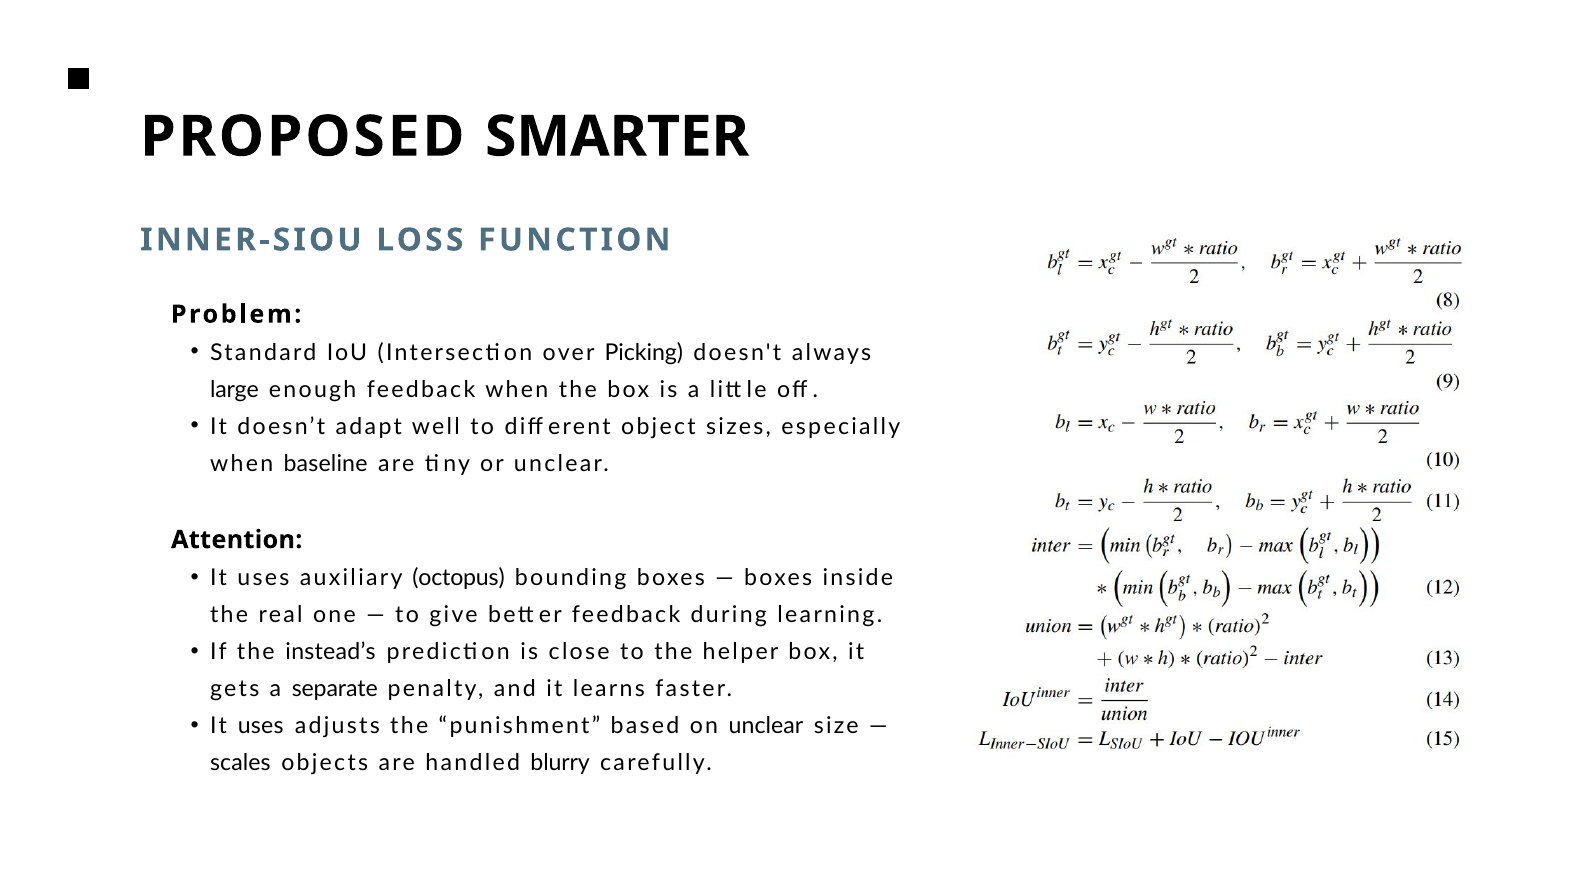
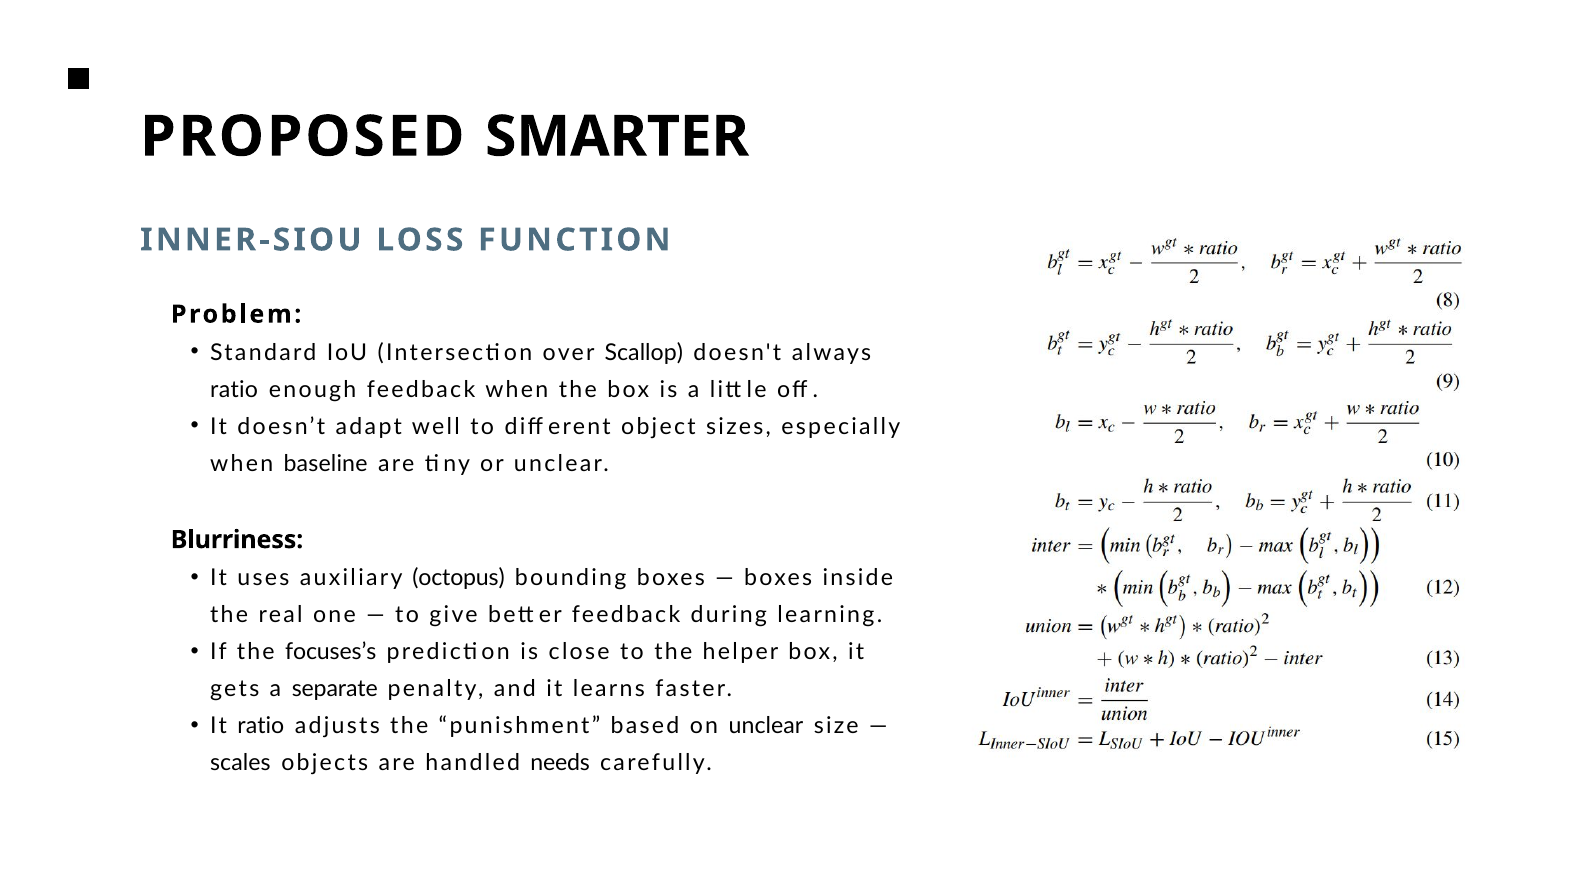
Picking: Picking -> Scallop (644, 352)
large: large -> ratio (234, 389)
Attention: Attention -> Blurriness (237, 540)
instead’s: instead’s -> focuses’s (331, 652)
uses: uses -> ratio (261, 726)
blurry: blurry -> needs (560, 763)
